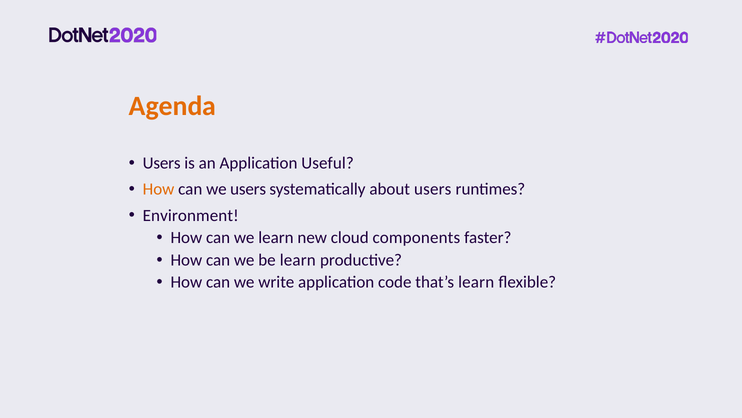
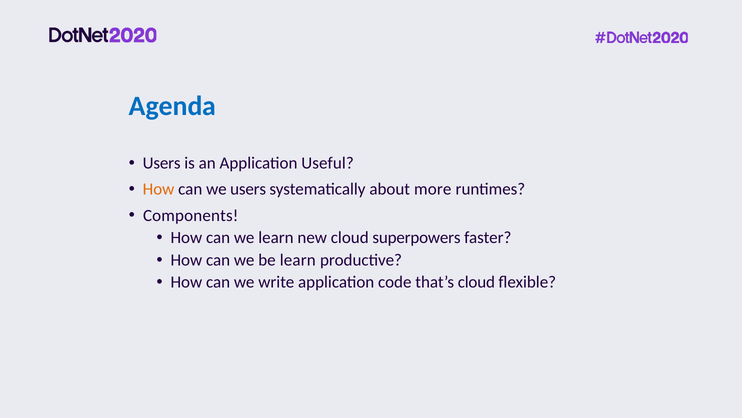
Agenda colour: orange -> blue (172, 106)
about users: users -> more (433, 189)
Environment: Environment -> Components (191, 215)
components: components -> superpowers (417, 237)
that’s learn: learn -> cloud (476, 282)
